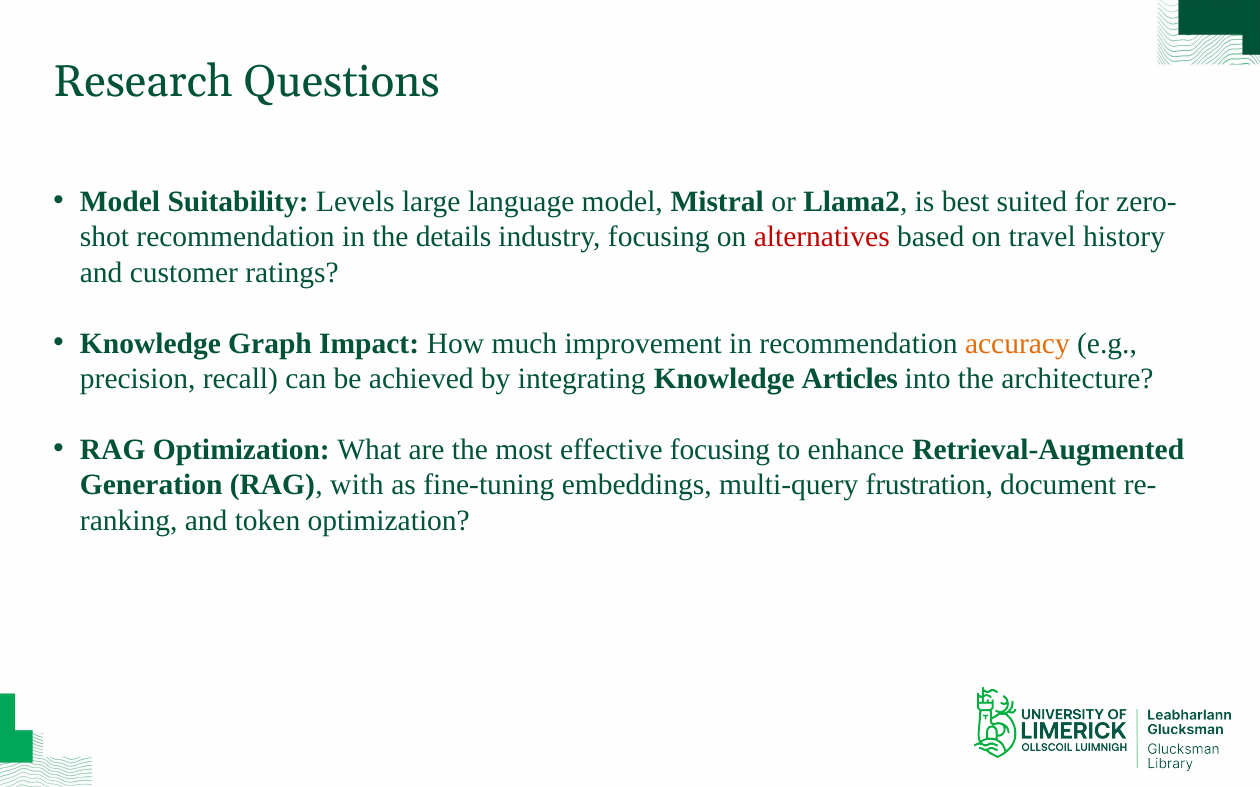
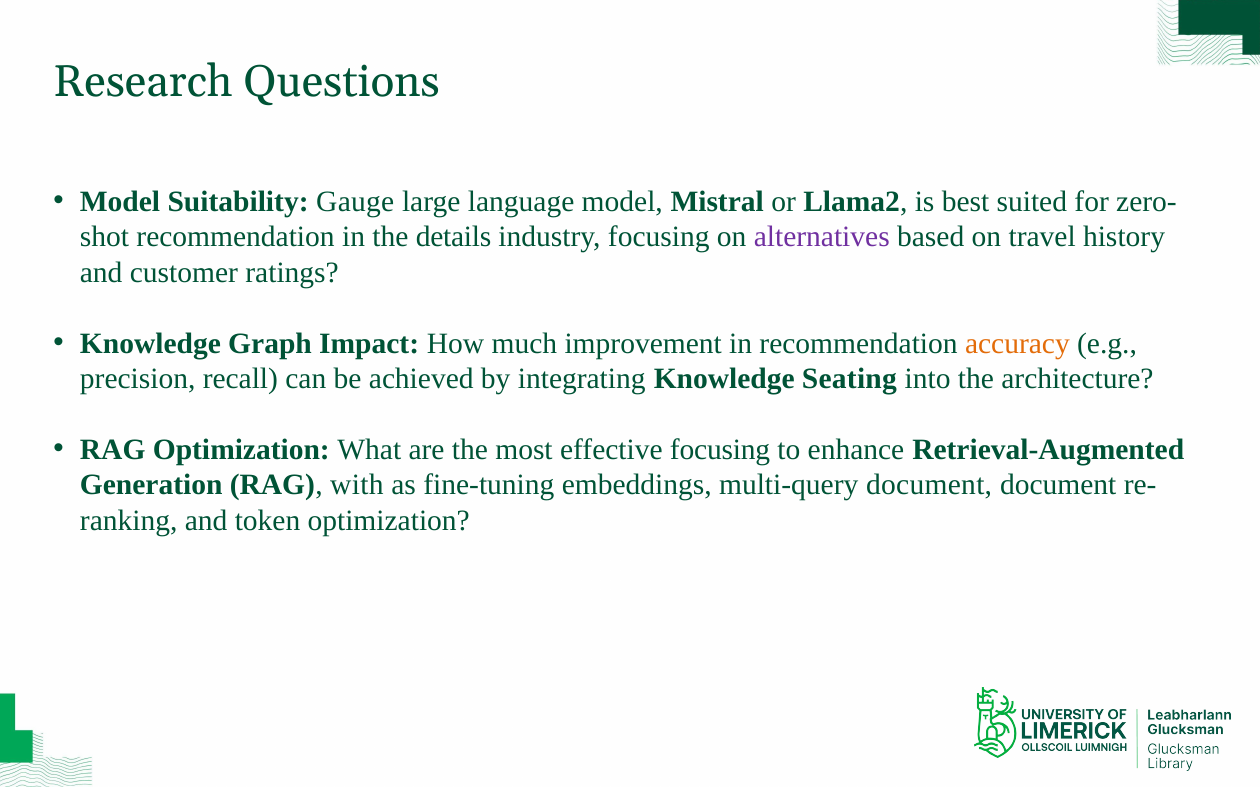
Levels: Levels -> Gauge (355, 202)
alternatives colour: red -> purple (822, 237)
Articles: Articles -> Seating (849, 379)
multi-query frustration: frustration -> document (929, 485)
